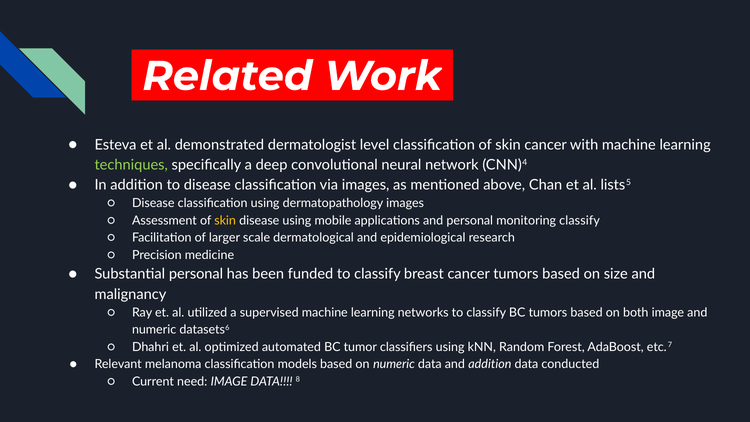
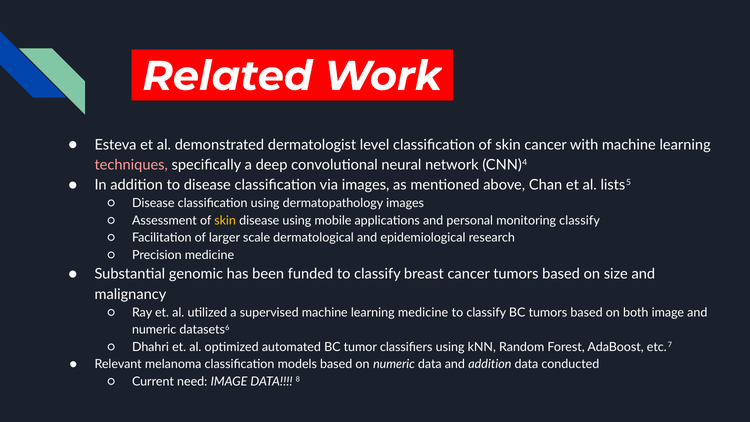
techniques colour: light green -> pink (131, 165)
Substantial personal: personal -> genomic (196, 274)
learning networks: networks -> medicine (423, 313)
